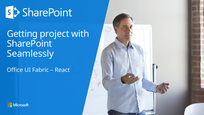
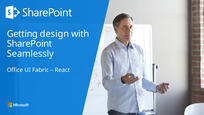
project: project -> design (54, 34)
